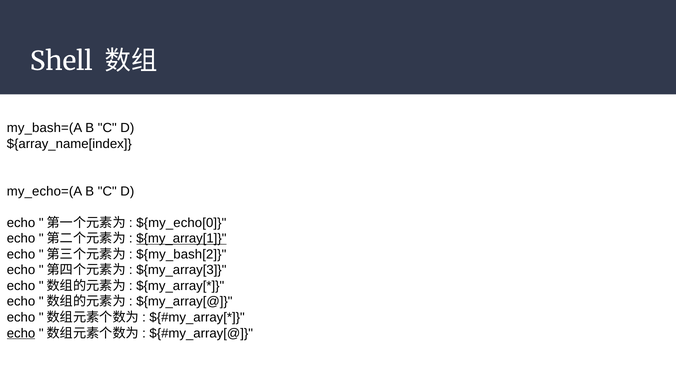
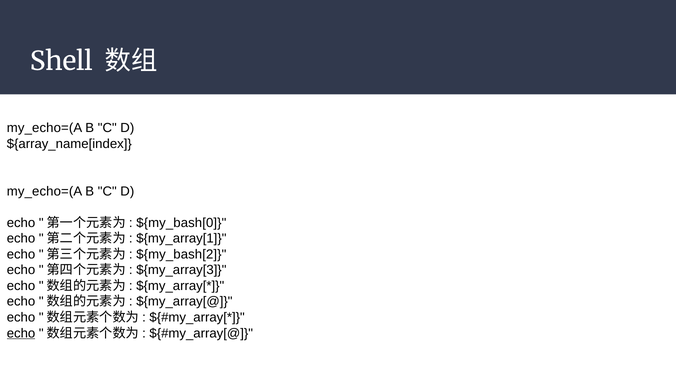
my_bash=(A: my_bash=(A -> my_echo=(A (45, 128)
${my_echo[0: ${my_echo[0 -> ${my_bash[0 (181, 223)
${my_array[1 underline: present -> none (181, 239)
